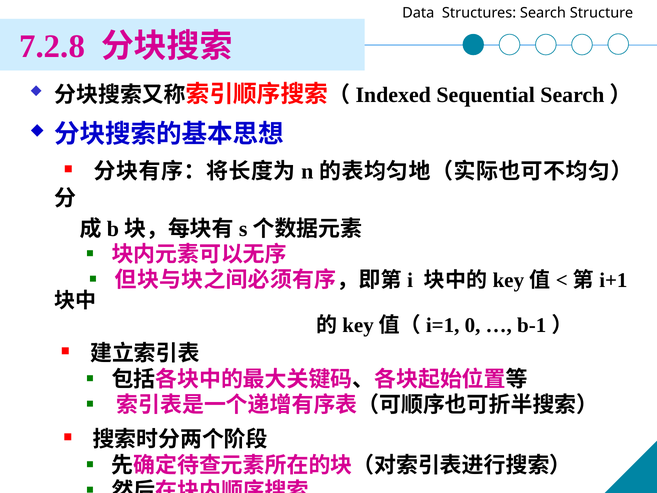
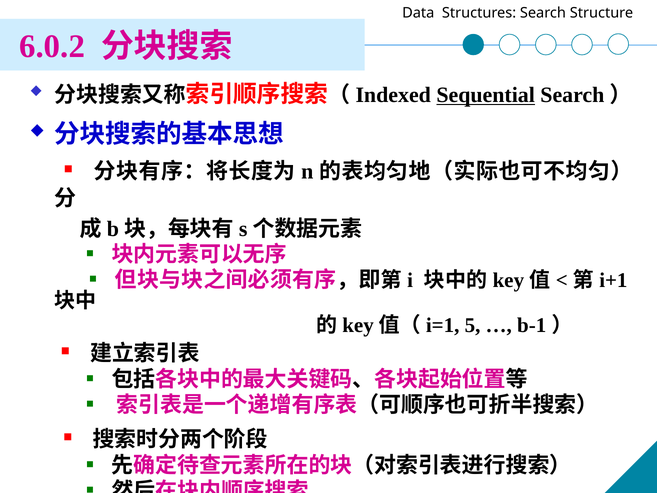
7.2.8: 7.2.8 -> 6.0.2 (52, 46)
Sequential underline: none -> present (486, 95)
0: 0 -> 5 (473, 325)
